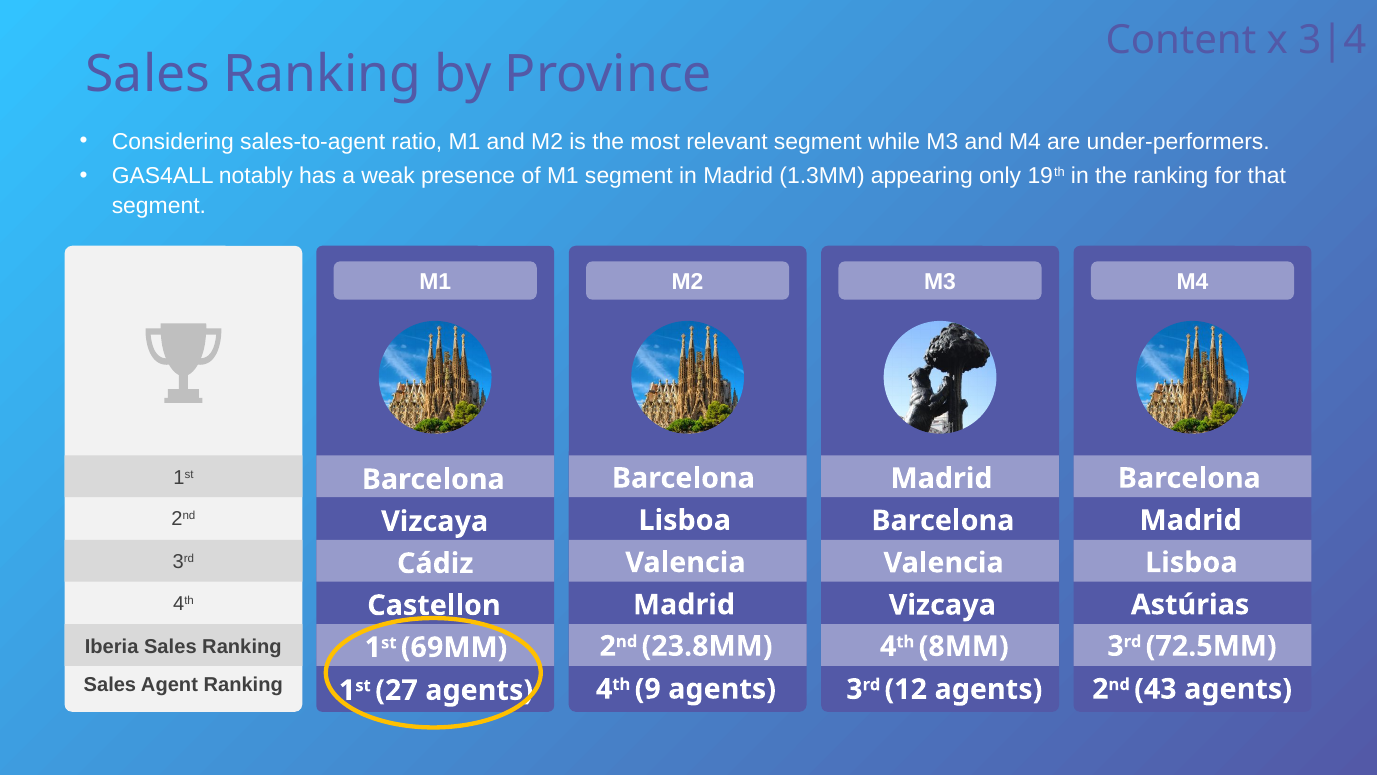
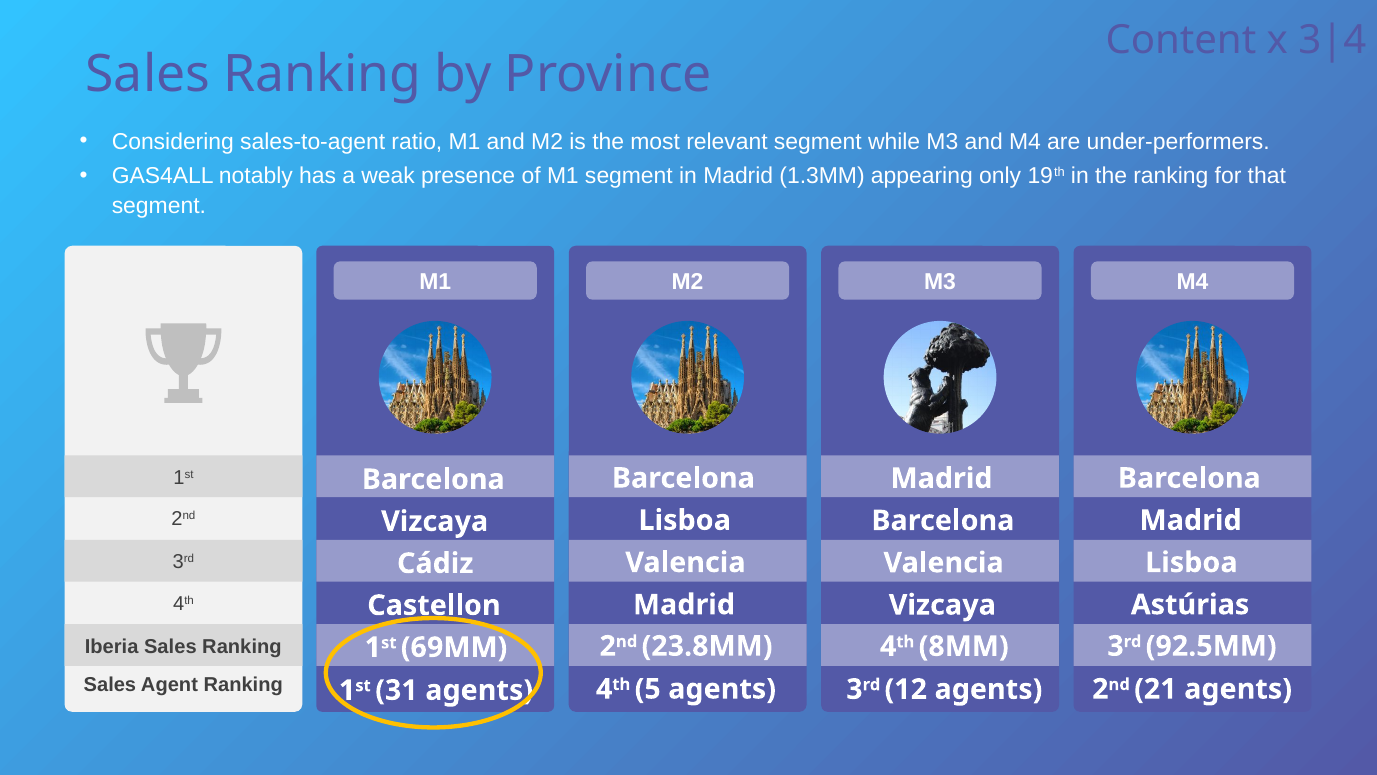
72.5MM: 72.5MM -> 92.5MM (1211, 646)
27: 27 -> 31 (397, 690)
9: 9 -> 5 (648, 689)
43: 43 -> 21 (1155, 689)
